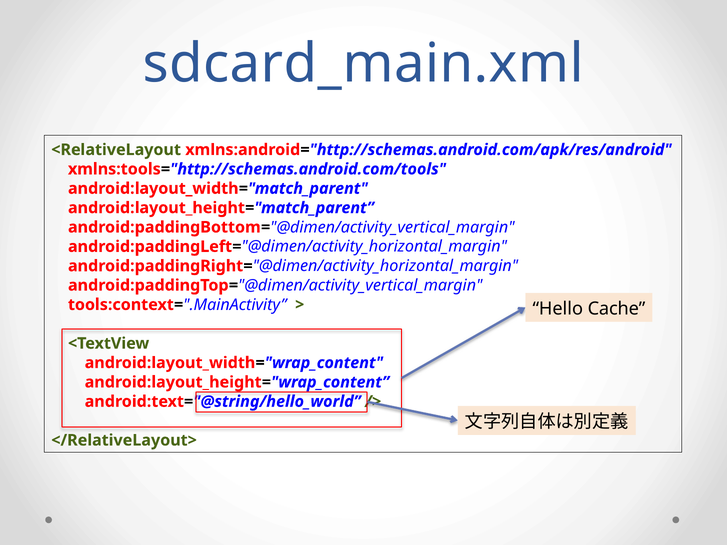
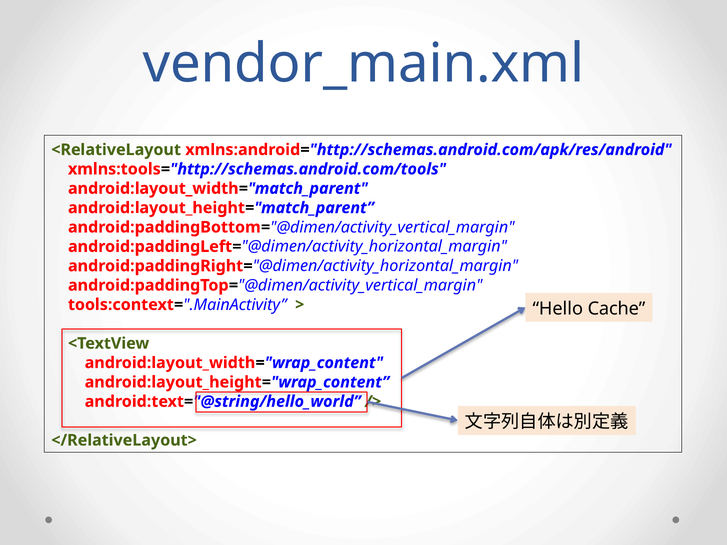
sdcard_main.xml: sdcard_main.xml -> vendor_main.xml (363, 64)
